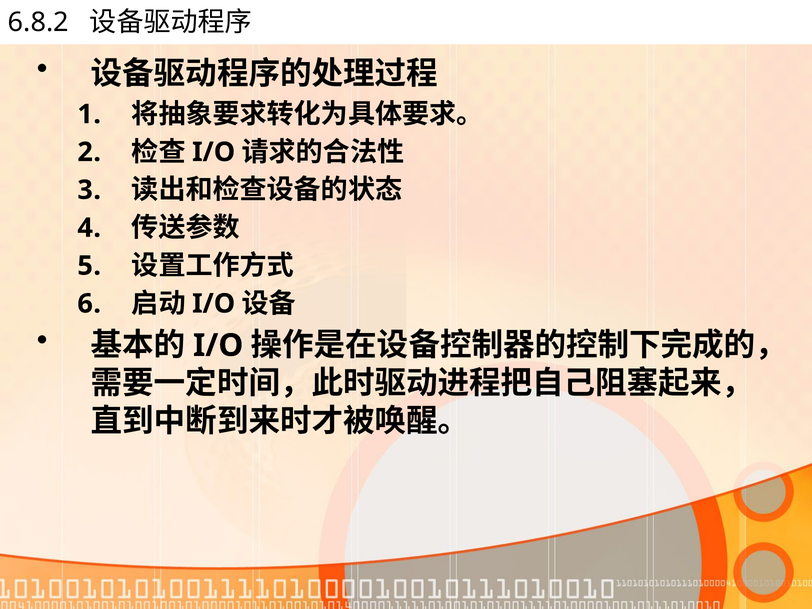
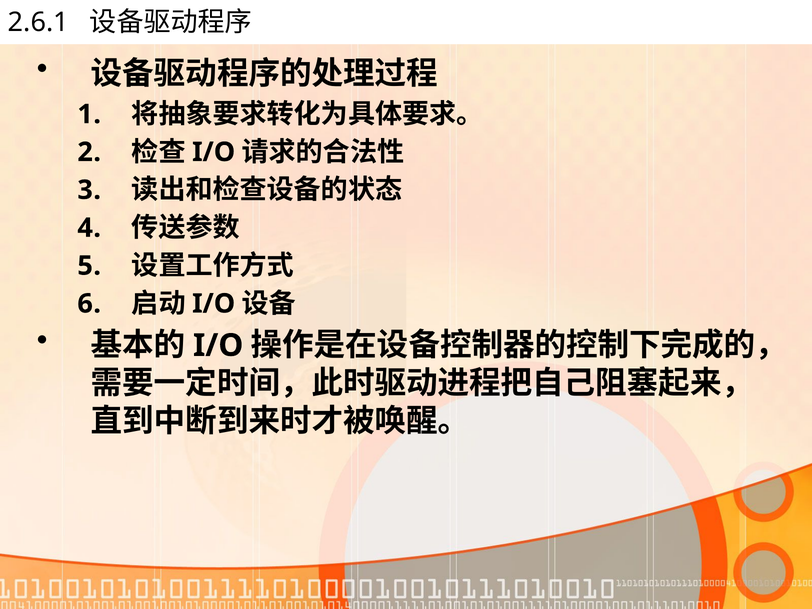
6.8.2: 6.8.2 -> 2.6.1 (38, 22)
